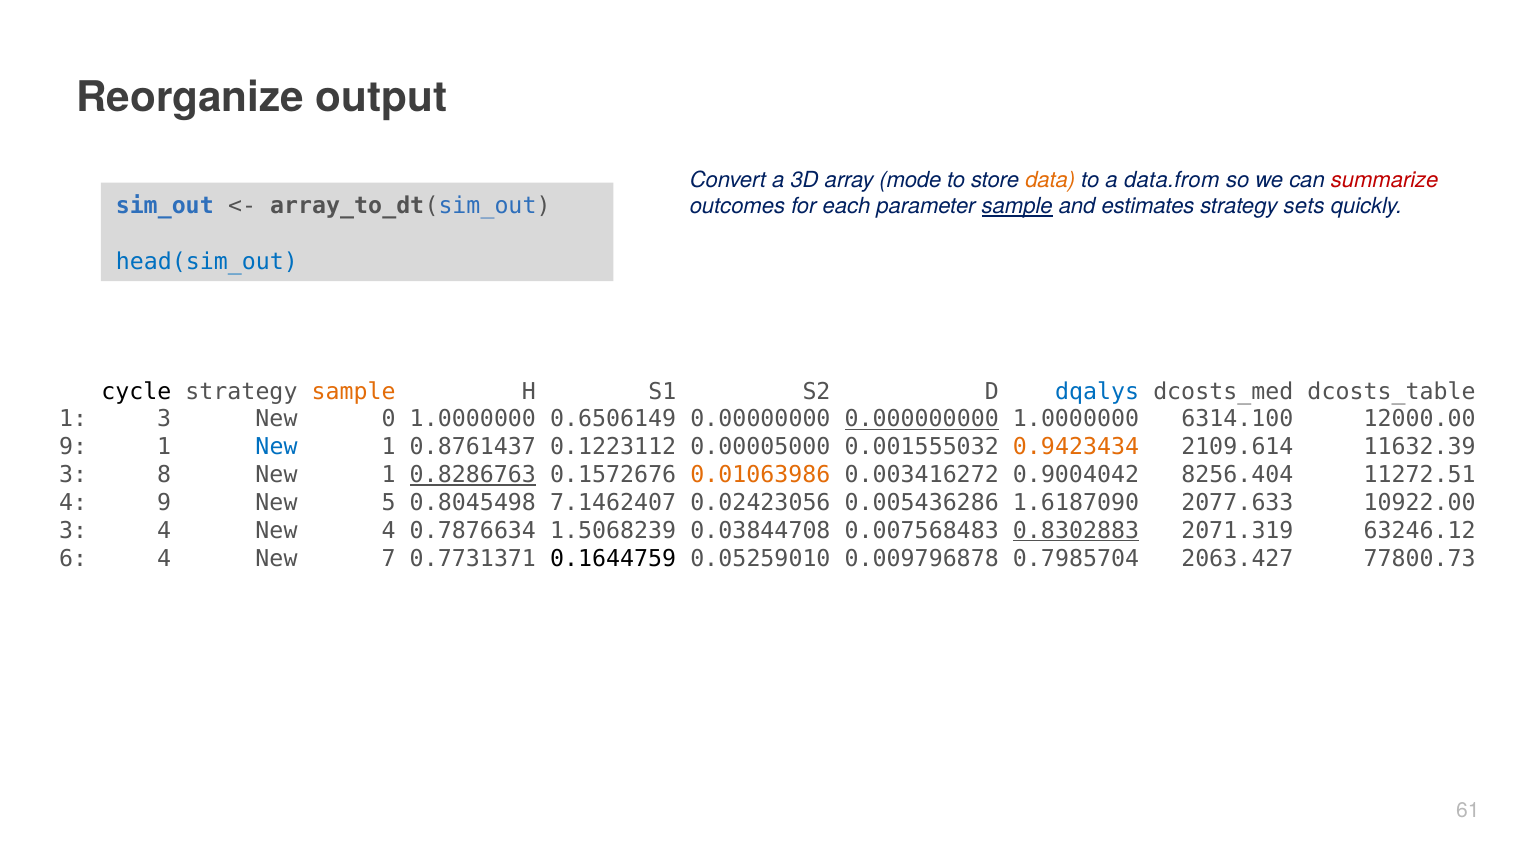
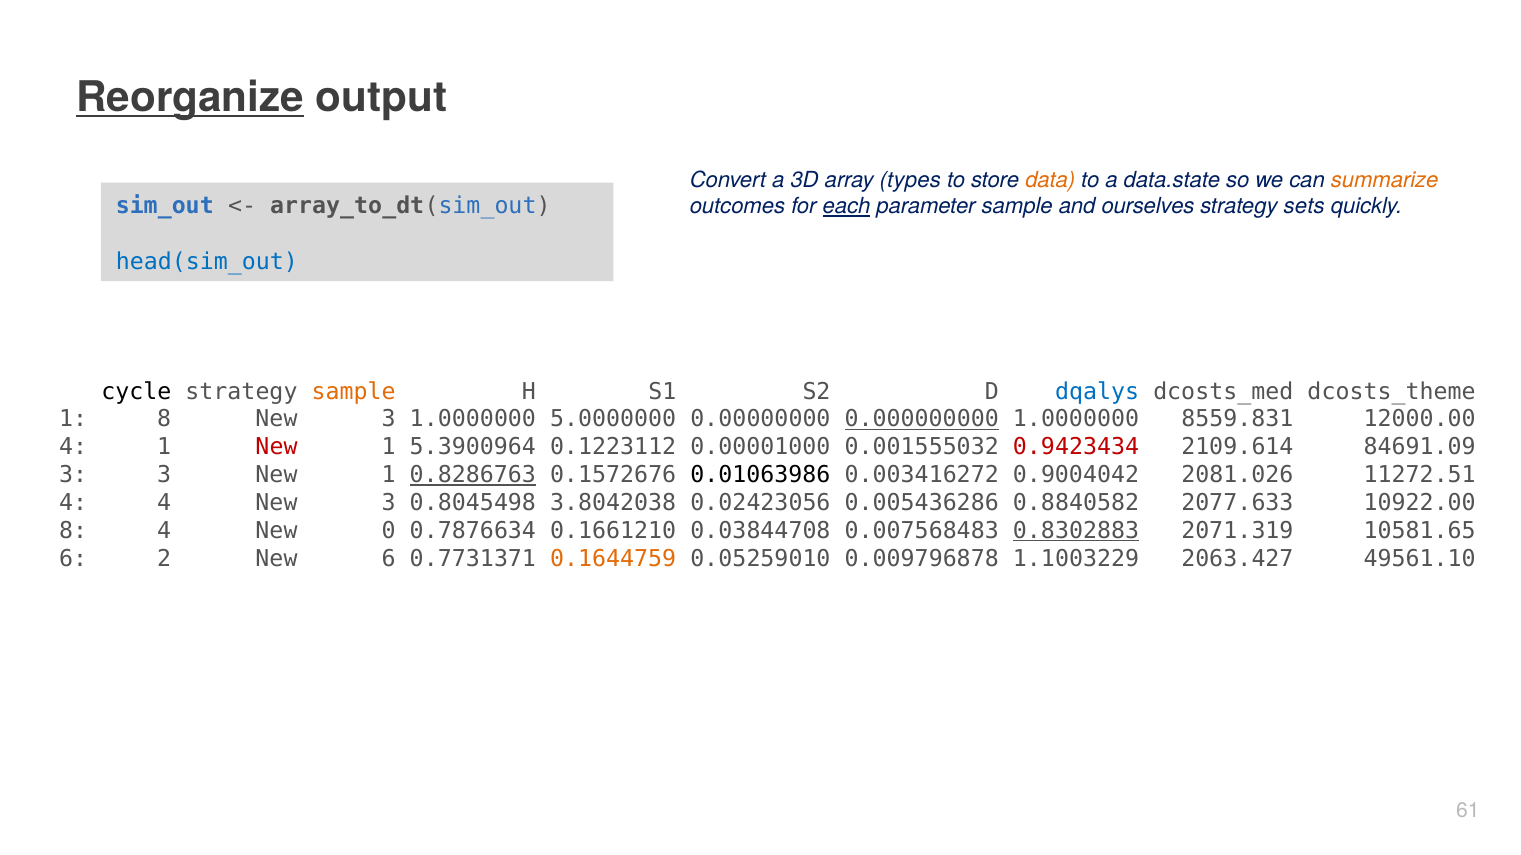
Reorganize underline: none -> present (190, 98)
mode: mode -> types (910, 180)
data.from: data.from -> data.state (1172, 180)
summarize colour: red -> orange (1385, 180)
each underline: none -> present (847, 206)
sample underline: present -> none (1017, 206)
estimates: estimates -> ourselves (1148, 206)
dcosts_table: dcosts_table -> dcosts_theme (1392, 392)
1 3: 3 -> 8 (164, 420)
0: 0 -> 3 (389, 420)
0.6506149: 0.6506149 -> 5.0000000 (613, 420)
6314.100: 6314.100 -> 8559.831 (1237, 420)
9: 9 -> 4 (73, 447)
New colour: blue -> red (277, 447)
0.8761437: 0.8761437 -> 5.3900964 (473, 447)
0.00005000: 0.00005000 -> 0.00001000 (760, 447)
0.9423434 colour: orange -> red (1076, 447)
11632.39: 11632.39 -> 84691.09 (1420, 447)
3 8: 8 -> 3 (164, 475)
0.01063986 colour: orange -> black (760, 475)
8256.404: 8256.404 -> 2081.026 (1237, 475)
4 9: 9 -> 4 (164, 503)
5: 5 -> 3 (389, 503)
7.1462407: 7.1462407 -> 3.8042038 (613, 503)
1.6187090: 1.6187090 -> 0.8840582 (1076, 503)
3: 3 -> 8 (73, 531)
New 4: 4 -> 0 (389, 531)
1.5068239: 1.5068239 -> 0.1661210 (613, 531)
63246.12: 63246.12 -> 10581.65 (1420, 531)
6 4: 4 -> 2 (164, 559)
New 7: 7 -> 6 (389, 559)
0.1644759 colour: black -> orange (613, 559)
0.7985704: 0.7985704 -> 1.1003229 (1076, 559)
77800.73: 77800.73 -> 49561.10 (1420, 559)
